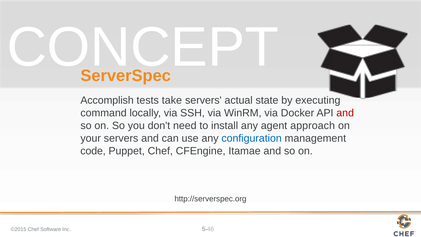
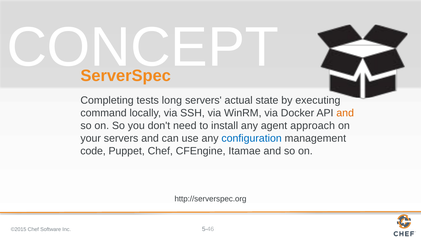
Accomplish: Accomplish -> Completing (107, 100)
take: take -> long (172, 100)
and colour: red -> orange (345, 113)
